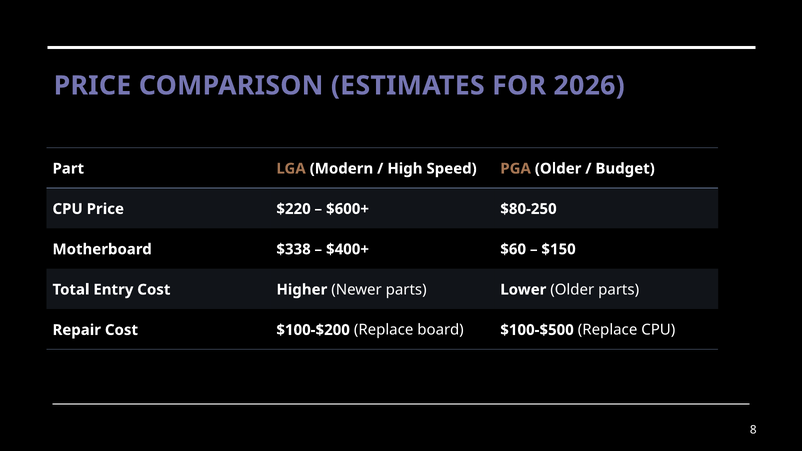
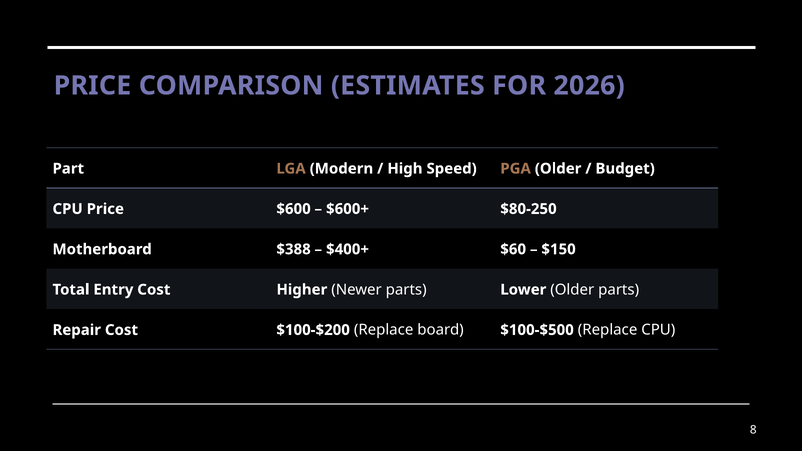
$220: $220 -> $600 (294, 209)
$338: $338 -> $388 (294, 249)
